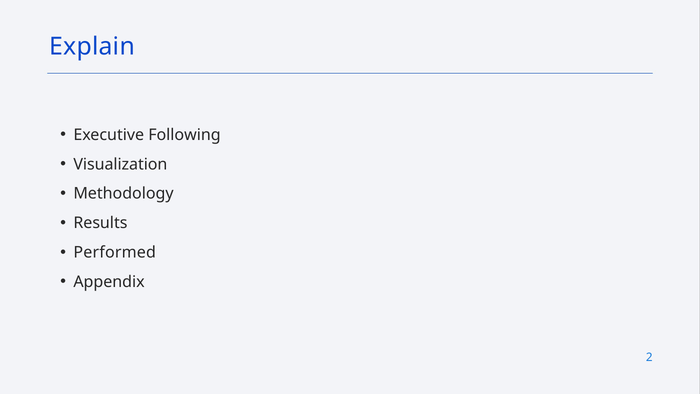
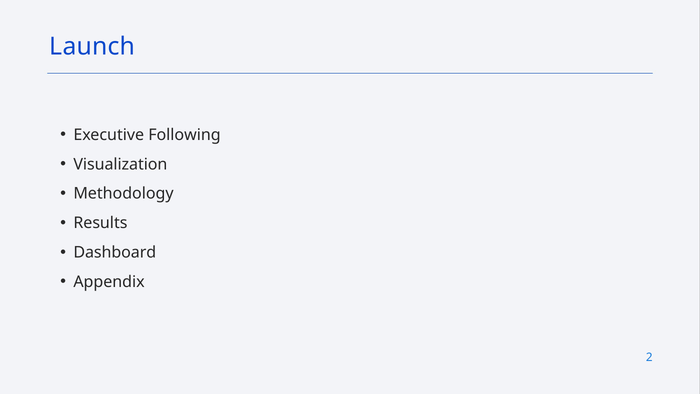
Explain: Explain -> Launch (92, 47)
Performed: Performed -> Dashboard (115, 252)
